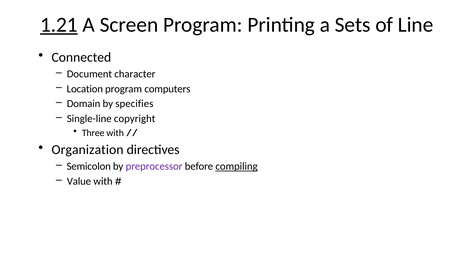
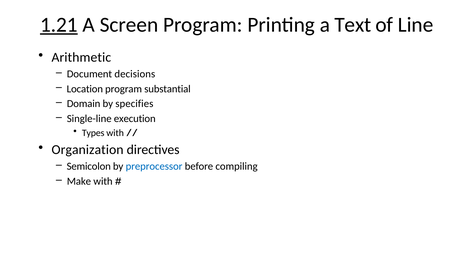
Sets: Sets -> Text (353, 25)
Connected: Connected -> Arithmetic (81, 57)
character: character -> decisions (135, 74)
computers: computers -> substantial (167, 89)
copyright: copyright -> execution (135, 119)
Three: Three -> Types (93, 133)
preprocessor colour: purple -> blue (154, 166)
compiling underline: present -> none (237, 166)
Value: Value -> Make (79, 181)
